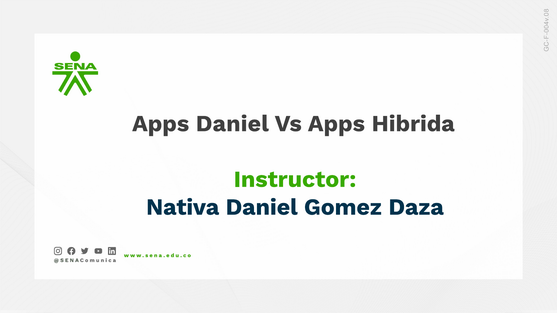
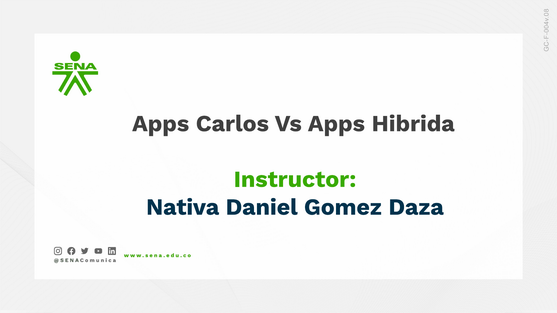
Apps Daniel: Daniel -> Carlos (232, 124)
